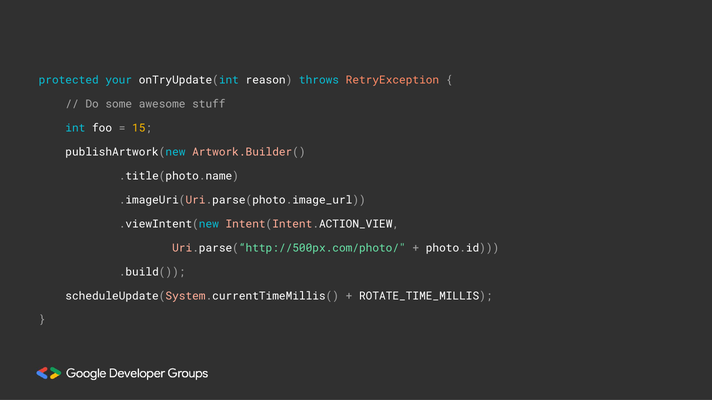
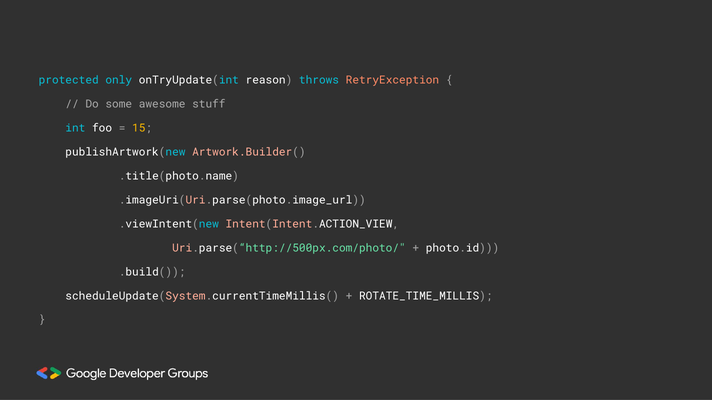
your: your -> only (119, 80)
